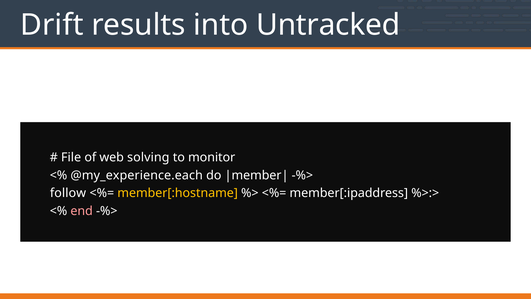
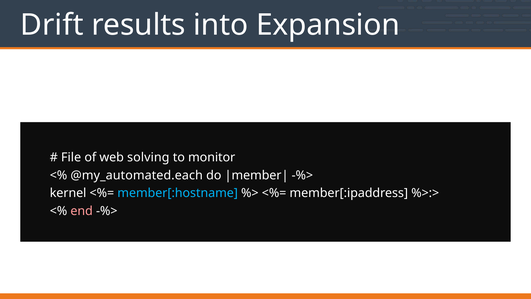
Untracked: Untracked -> Expansion (328, 25)
@my_experience.each: @my_experience.each -> @my_automated.each (137, 175)
follow: follow -> kernel (68, 193)
member[:hostname colour: yellow -> light blue (178, 193)
